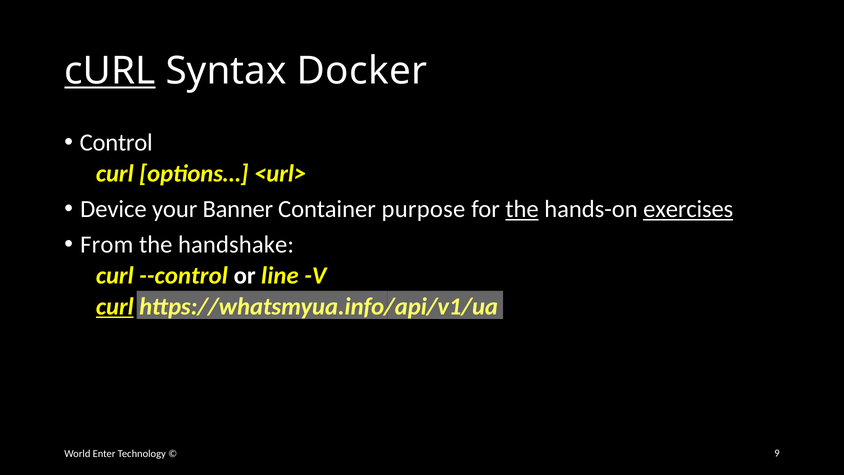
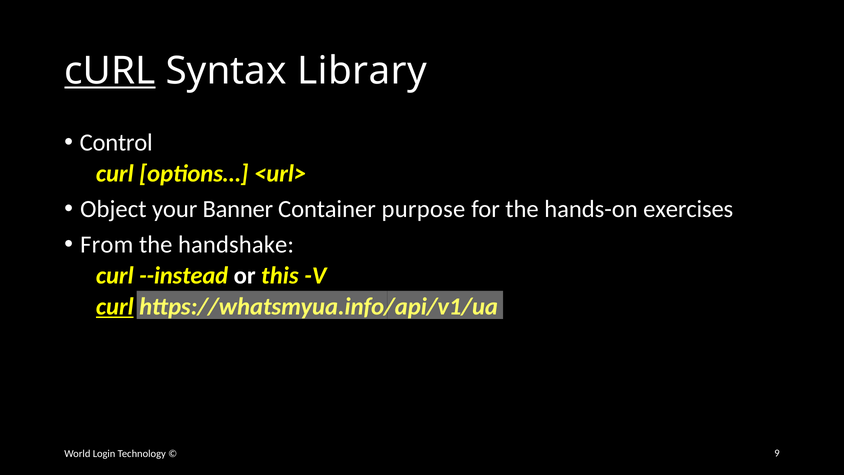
Docker: Docker -> Library (362, 71)
Device: Device -> Object (113, 209)
the underline: present -> none (522, 209)
exercises underline: present -> none (688, 209)
--control: --control -> --instead (184, 275)
line: line -> this (280, 275)
Enter: Enter -> Login (104, 453)
